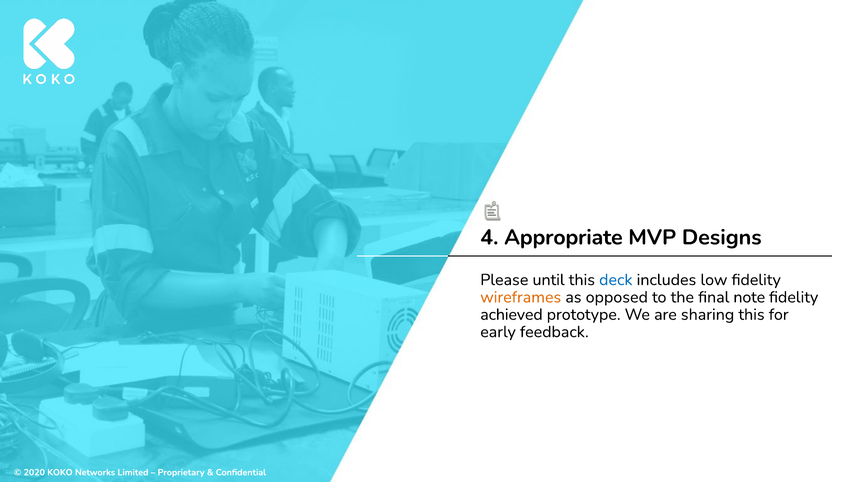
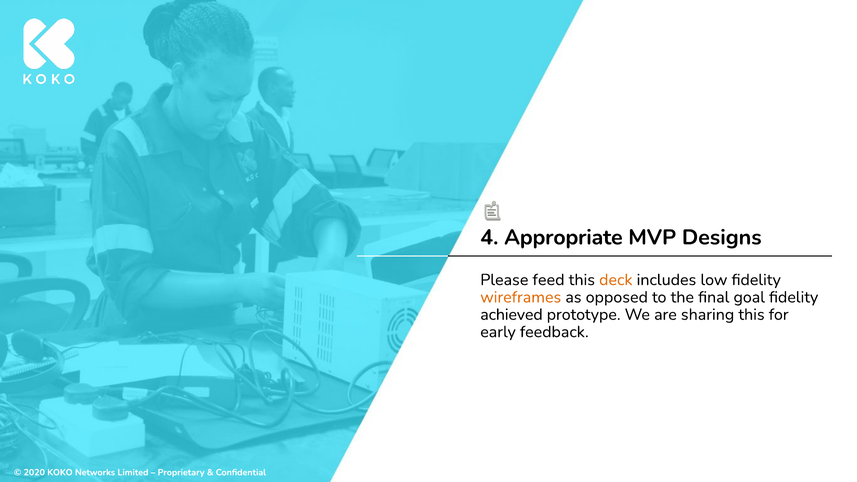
until: until -> feed (549, 280)
deck colour: blue -> orange (616, 280)
note: note -> goal (749, 297)
